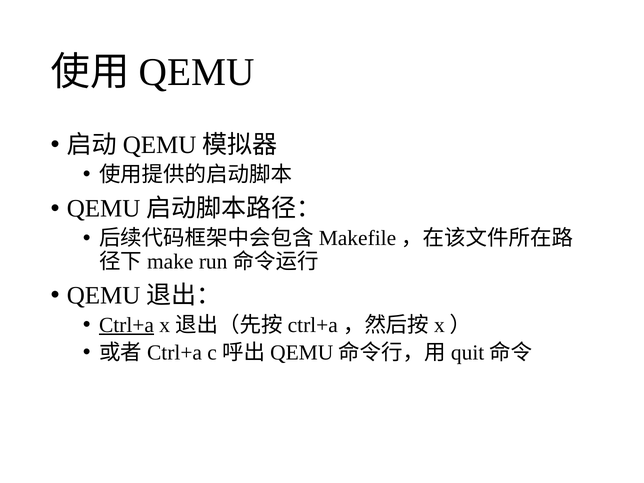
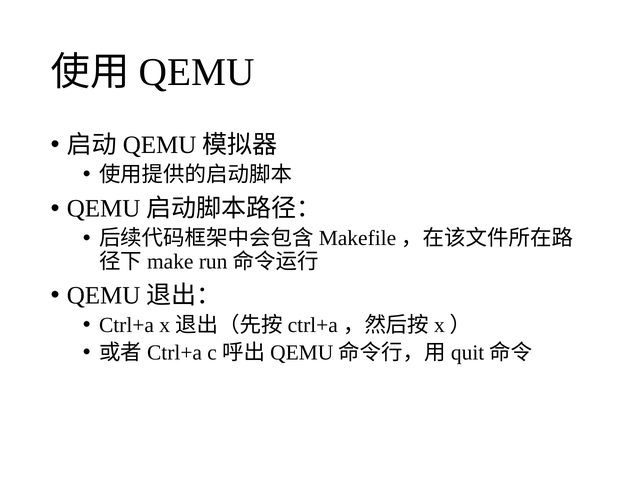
Ctrl+a underline: present -> none (126, 325)
